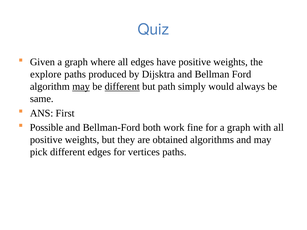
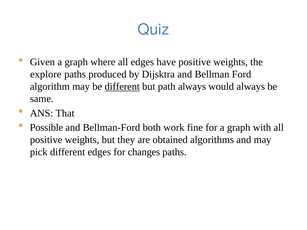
may underline: present -> none (81, 87)
path simply: simply -> always (192, 87)
First: First -> That (65, 113)
vertices: vertices -> changes (144, 152)
